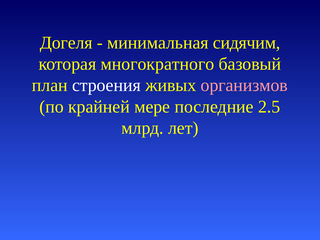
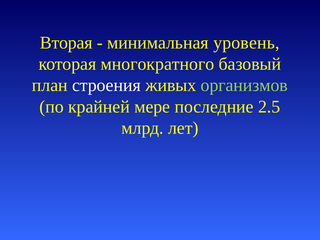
Догеля: Догеля -> Вторая (66, 43)
сидячим: сидячим -> уровень (246, 43)
организмов colour: pink -> light green (244, 85)
